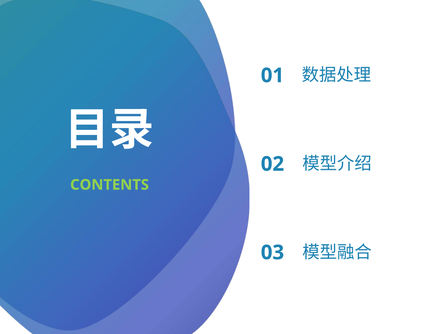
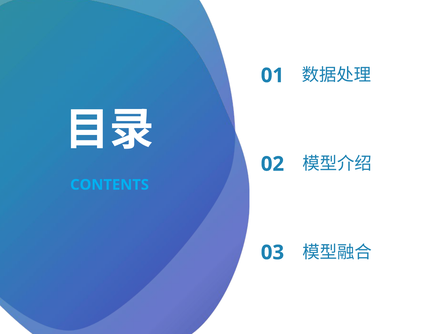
CONTENTS colour: light green -> light blue (110, 185)
